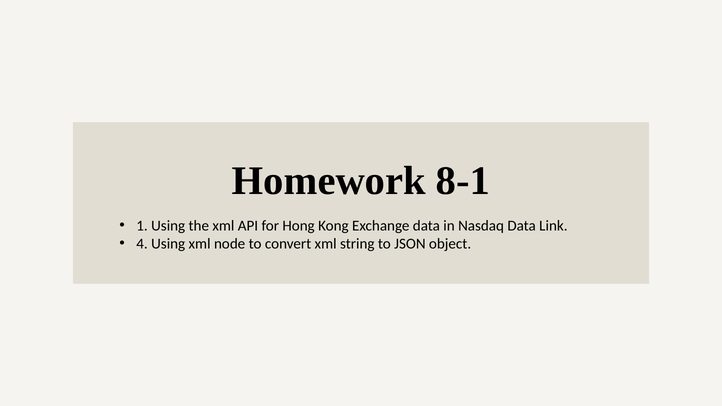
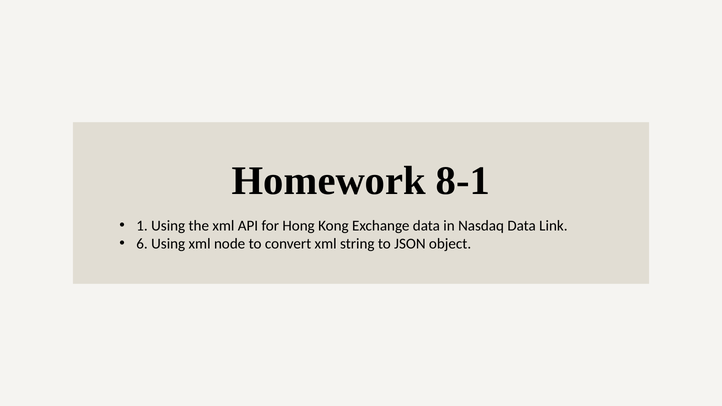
4: 4 -> 6 (142, 244)
